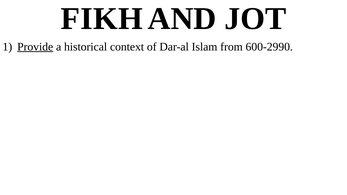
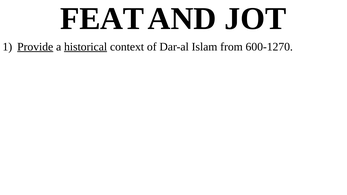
FIKH: FIKH -> FEAT (102, 19)
historical underline: none -> present (86, 47)
600-2990: 600-2990 -> 600-1270 (269, 47)
